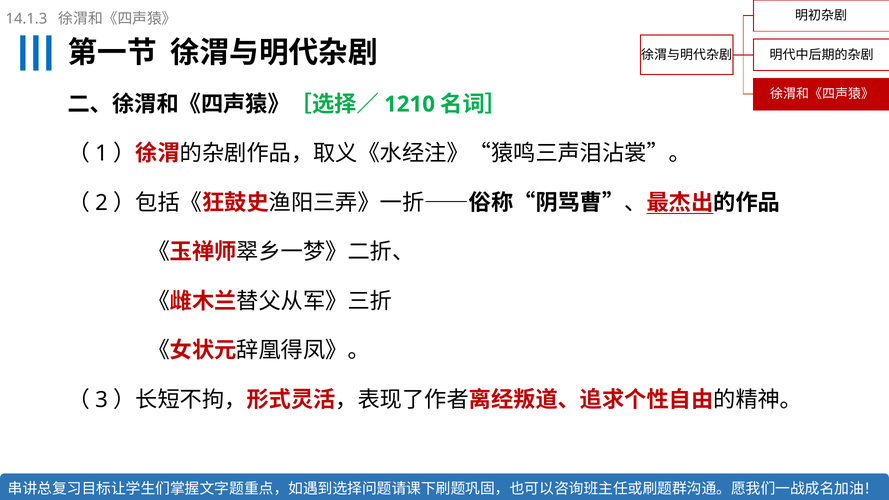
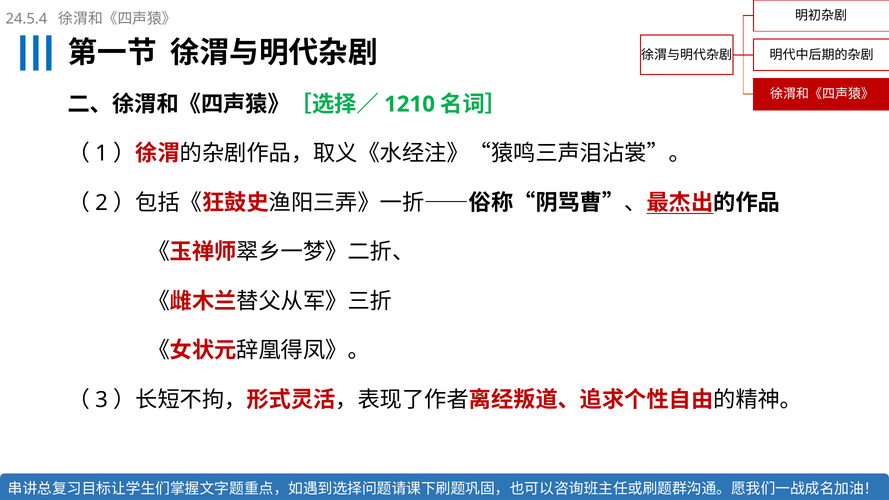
14.1.3: 14.1.3 -> 24.5.4 (26, 19)
